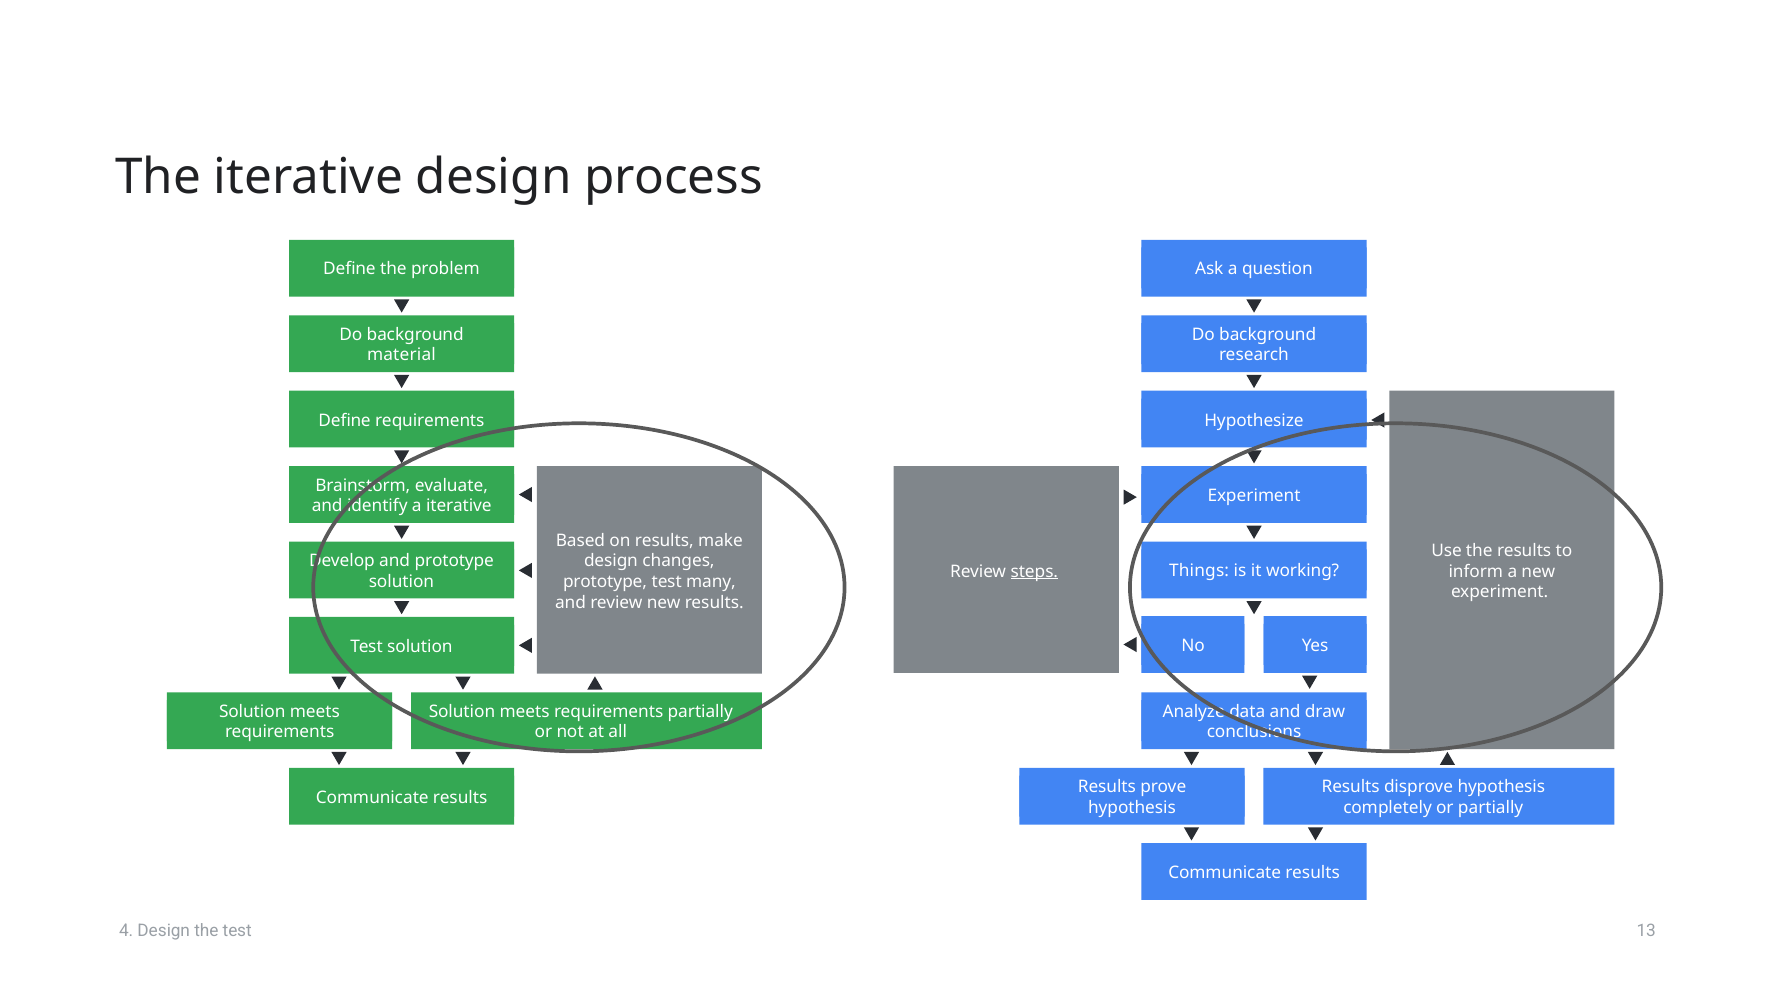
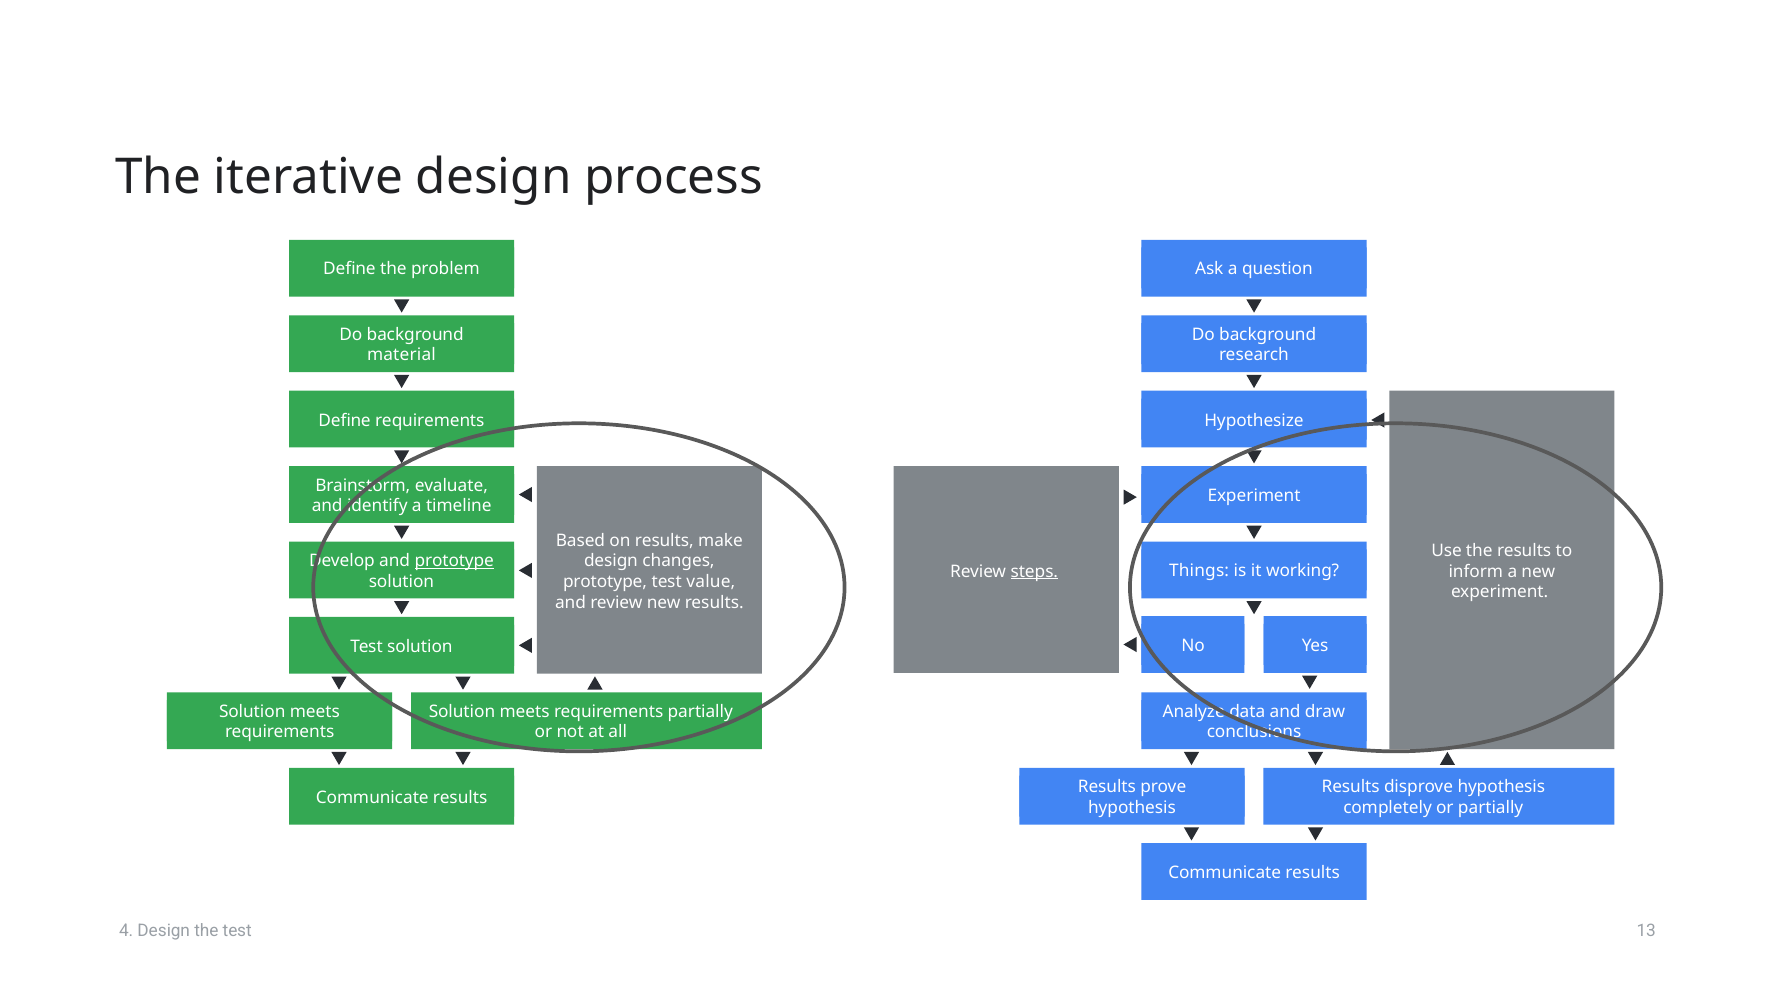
a iterative: iterative -> timeline (459, 506)
prototype underline: none -> present (454, 561)
many: many -> value (711, 582)
